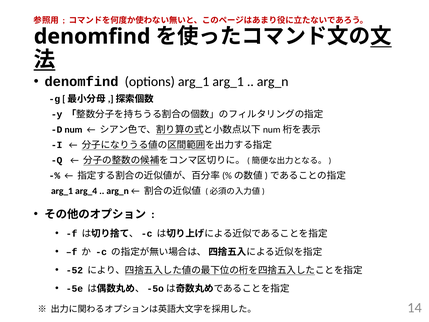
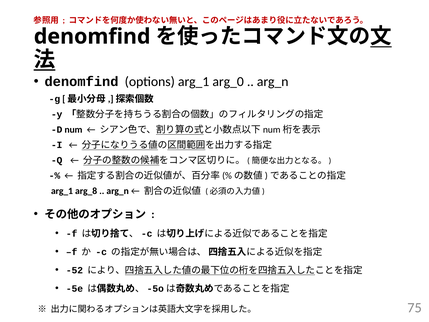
arg_1 arg_1: arg_1 -> arg_0 (228, 82)
arg_4: arg_4 -> arg_8 (86, 191)
14: 14 -> 75 (415, 308)
